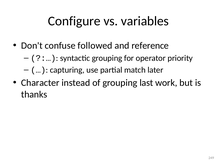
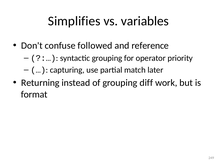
Configure: Configure -> Simplifies (74, 21)
Character: Character -> Returning (40, 83)
last: last -> diff (146, 83)
thanks: thanks -> format (34, 94)
